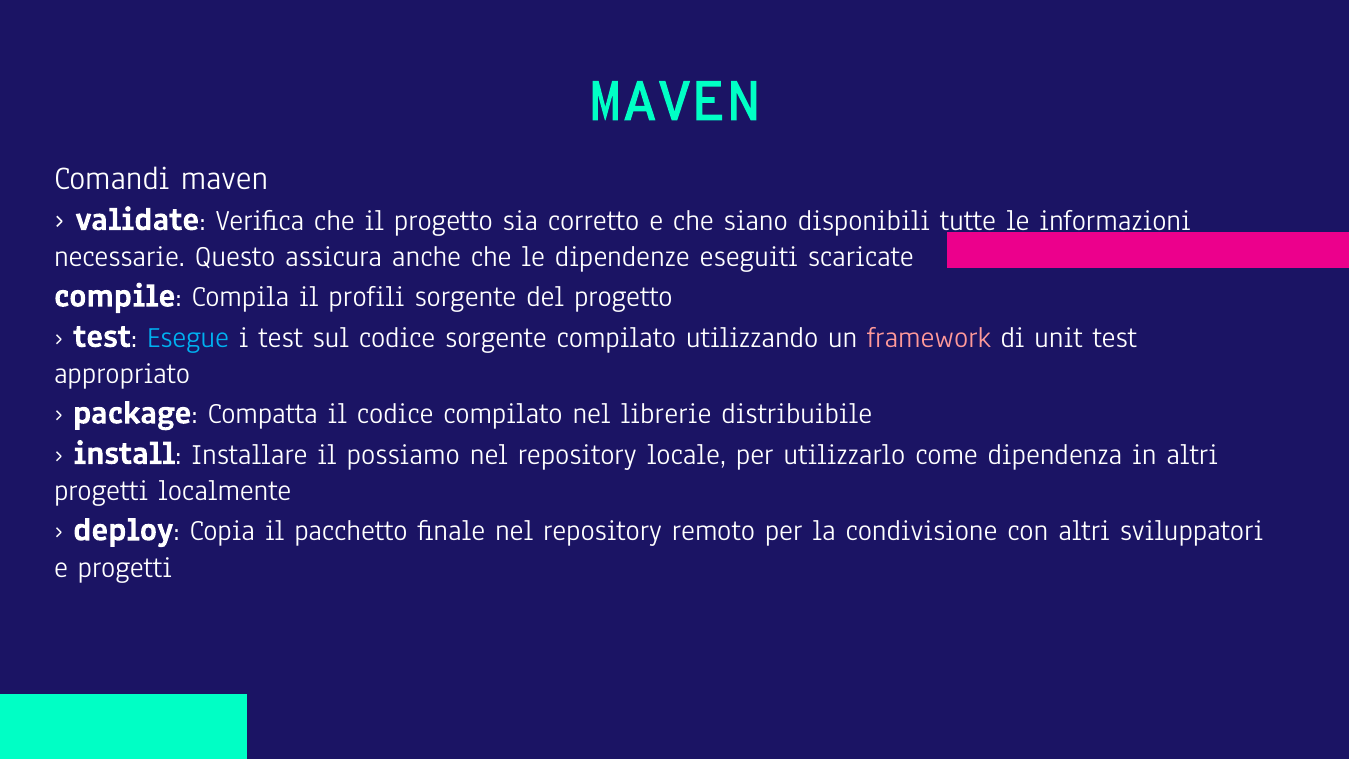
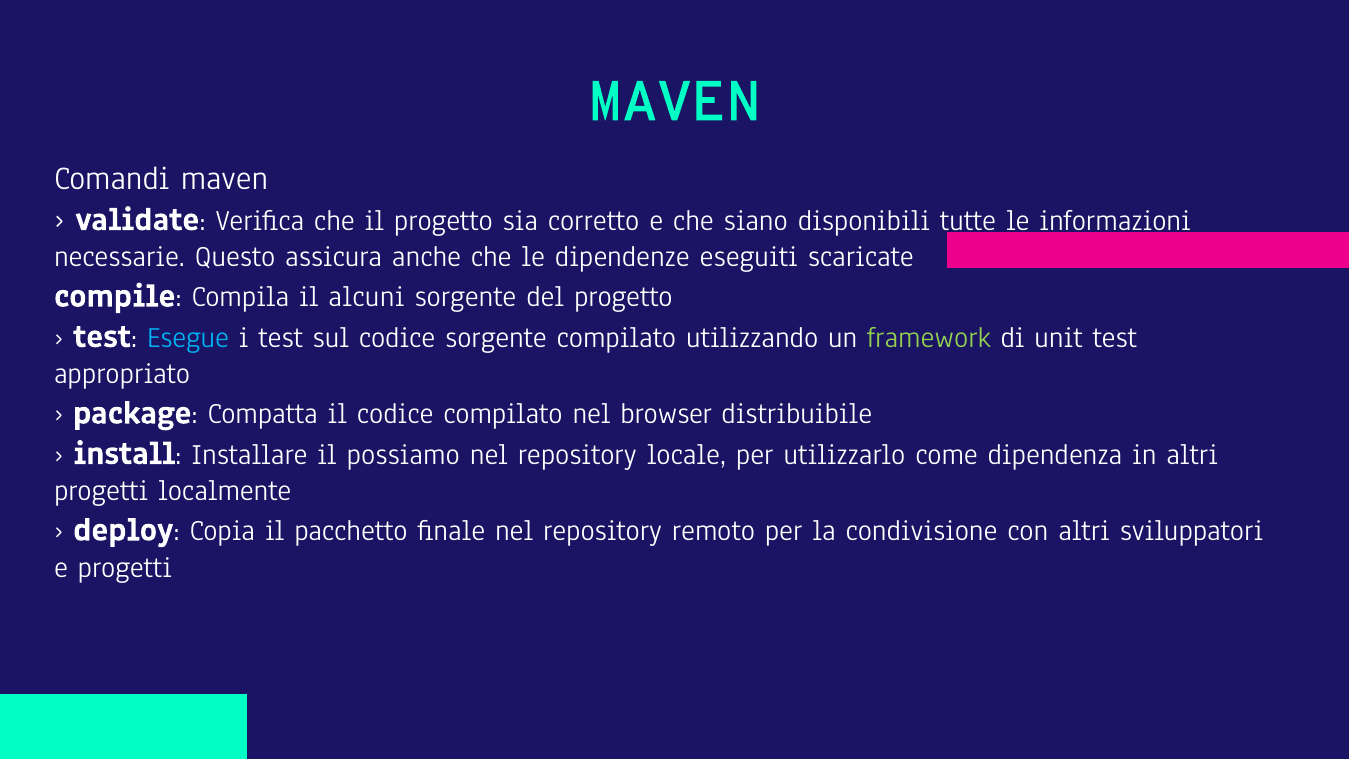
profili: profili -> alcuni (366, 297)
framework colour: pink -> light green (929, 337)
librerie: librerie -> browser (666, 414)
